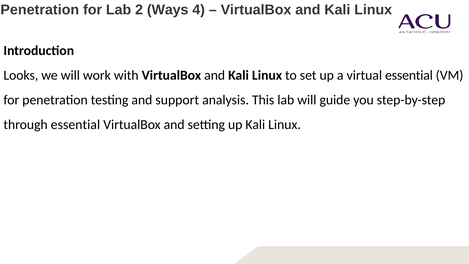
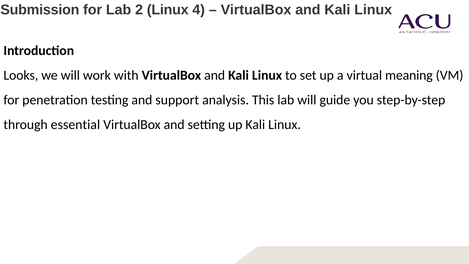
Penetration: Penetration -> Submission (40, 10)
2 Ways: Ways -> Linux (168, 10)
virtual essential: essential -> meaning (409, 75)
